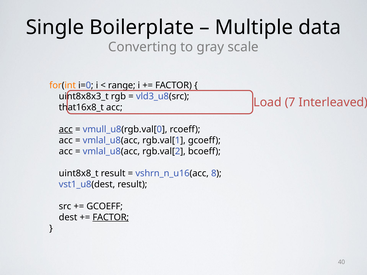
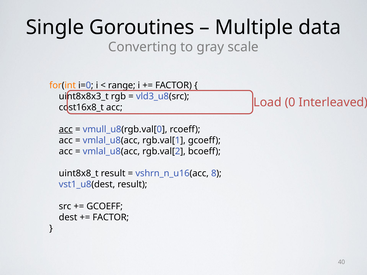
Boilerplate: Boilerplate -> Goroutines (142, 27)
7: 7 -> 0 (290, 102)
that16x8_t: that16x8_t -> cost16x8_t (81, 107)
FACTOR underline: present -> none (111, 218)
